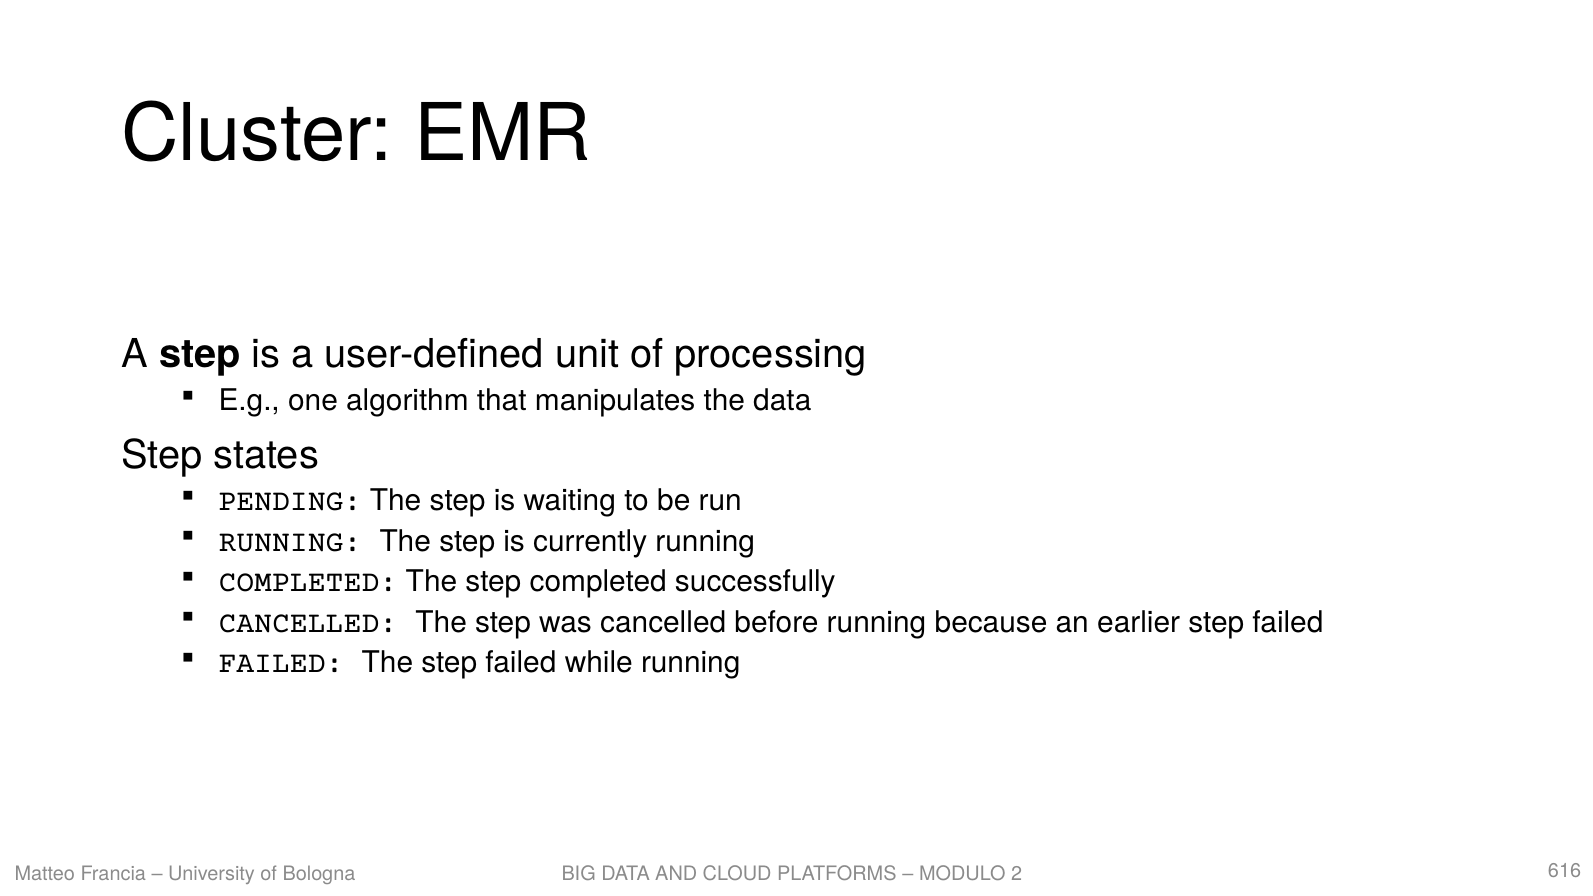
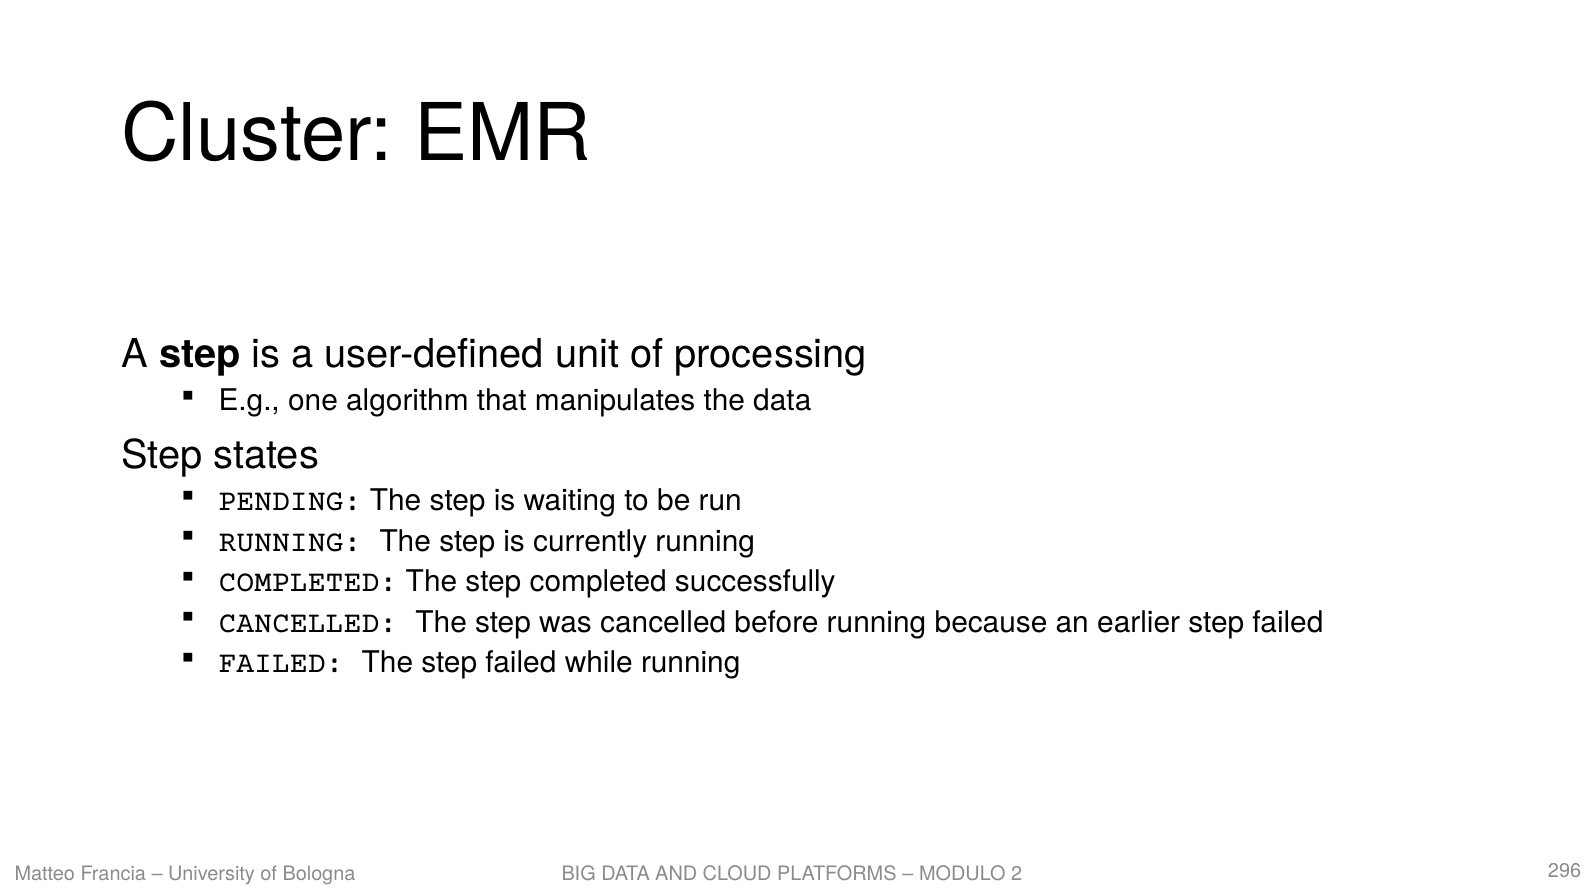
616: 616 -> 296 (1565, 871)
